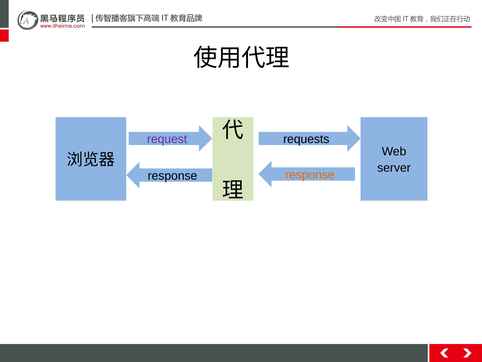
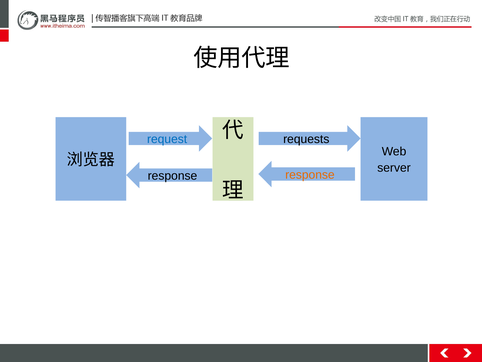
request colour: purple -> blue (167, 139)
